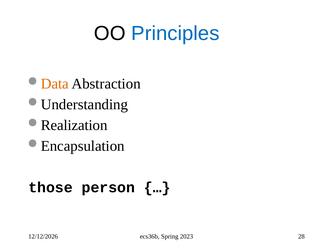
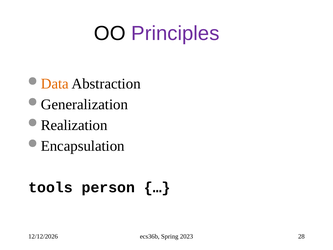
Principles colour: blue -> purple (175, 33)
Understanding: Understanding -> Generalization (84, 104)
those: those -> tools (51, 187)
